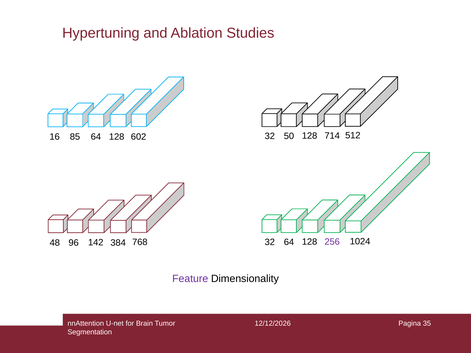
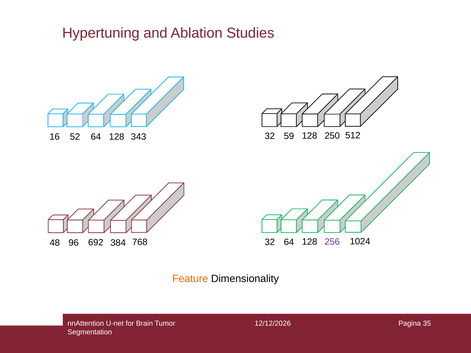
50: 50 -> 59 (289, 136)
714: 714 -> 250 (332, 136)
85: 85 -> 52 (75, 137)
602: 602 -> 343 (139, 137)
142: 142 -> 692 (96, 243)
Feature colour: purple -> orange (190, 279)
